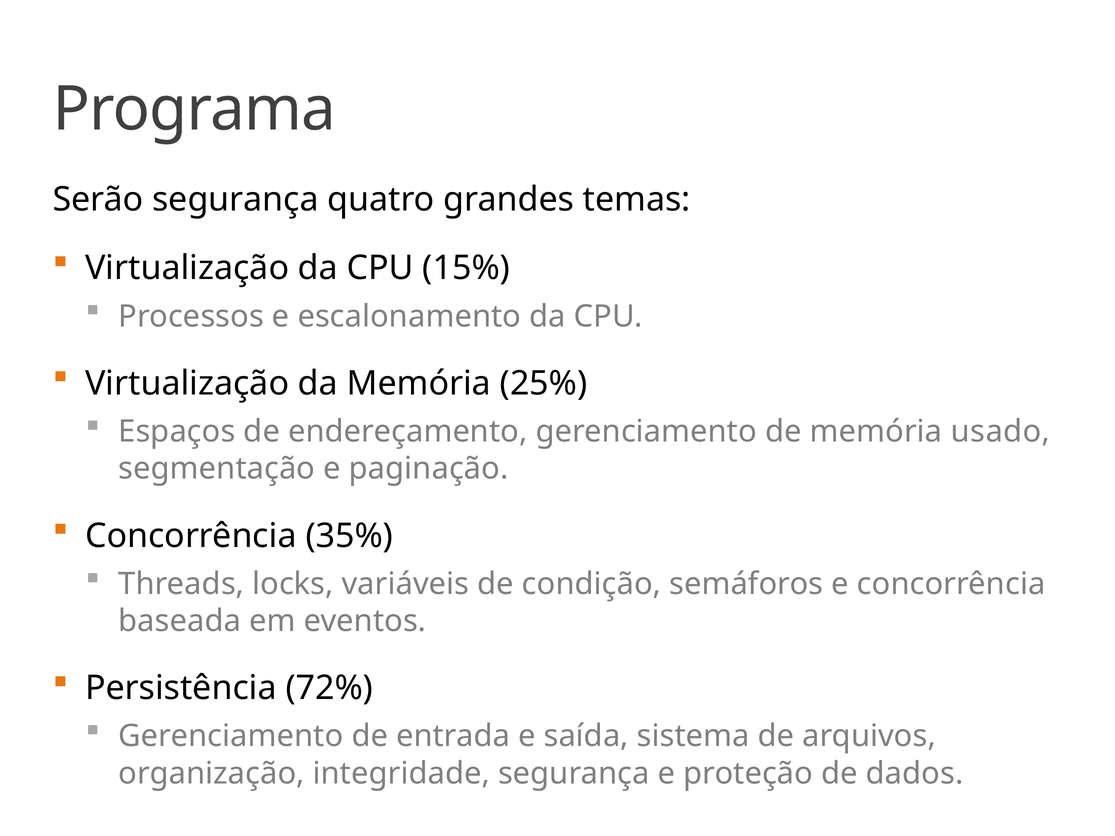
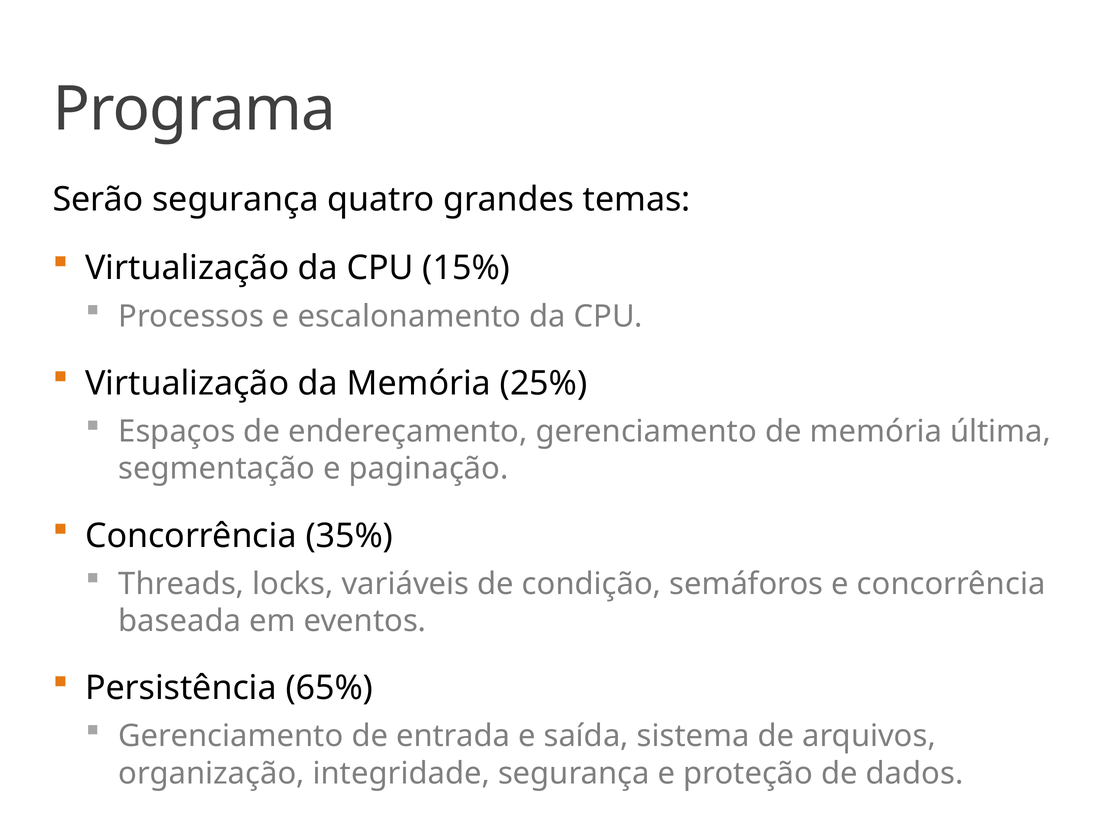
usado: usado -> última (1001, 432)
72%: 72% -> 65% (329, 688)
